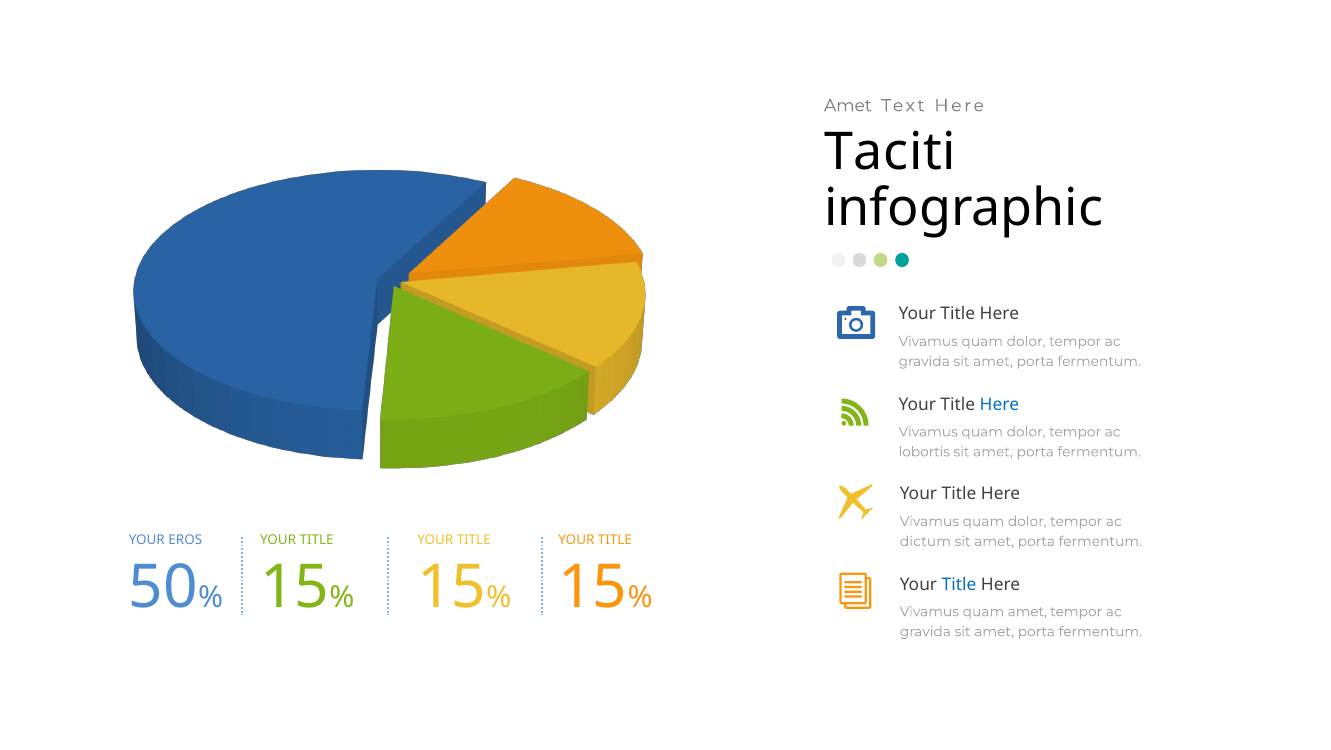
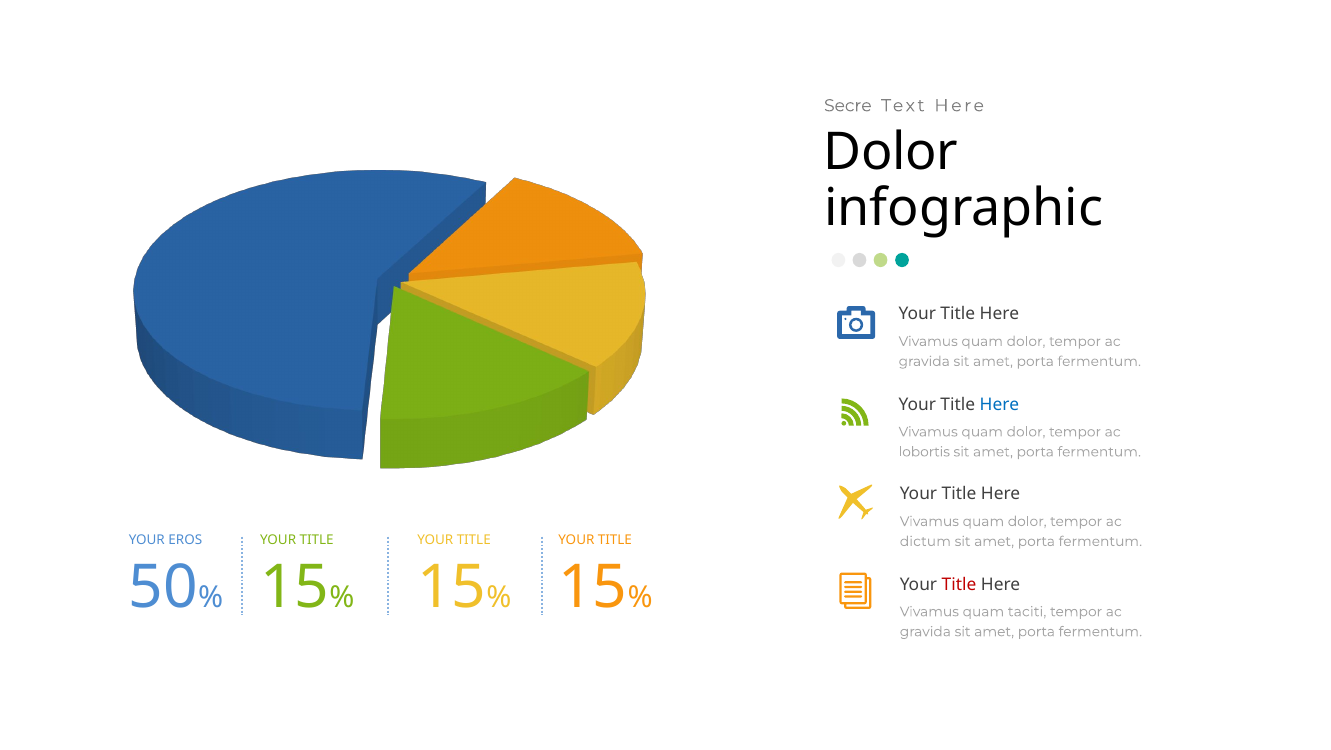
Amet: Amet -> Secre (848, 106)
Taciti: Taciti -> Dolor (891, 152)
Title colour: blue -> red (959, 584)
quam amet: amet -> taciti (1027, 612)
